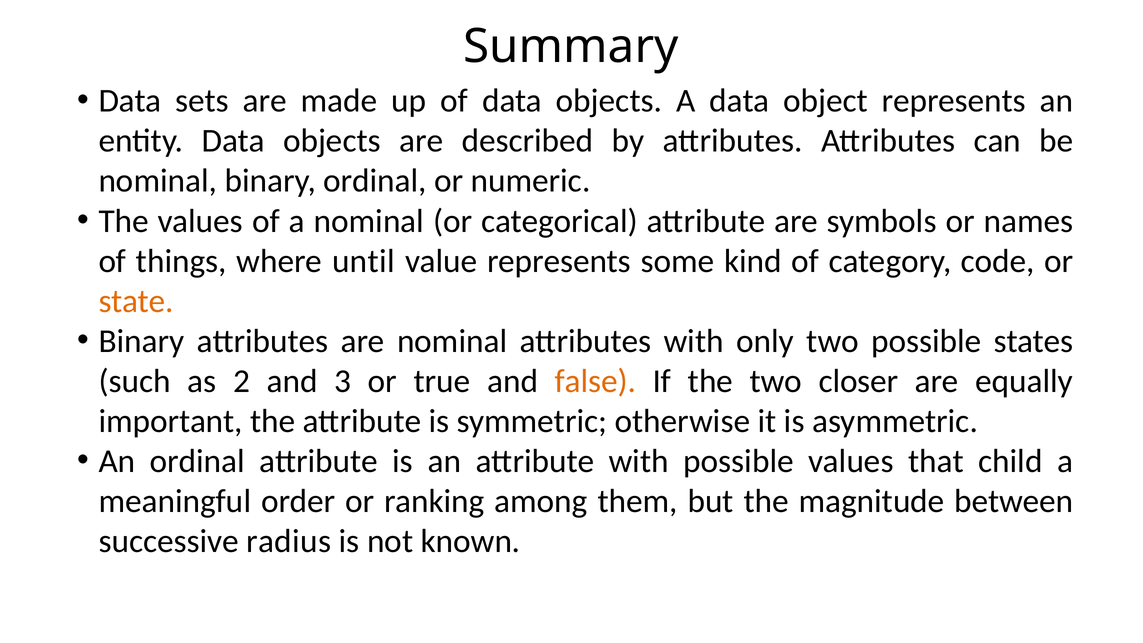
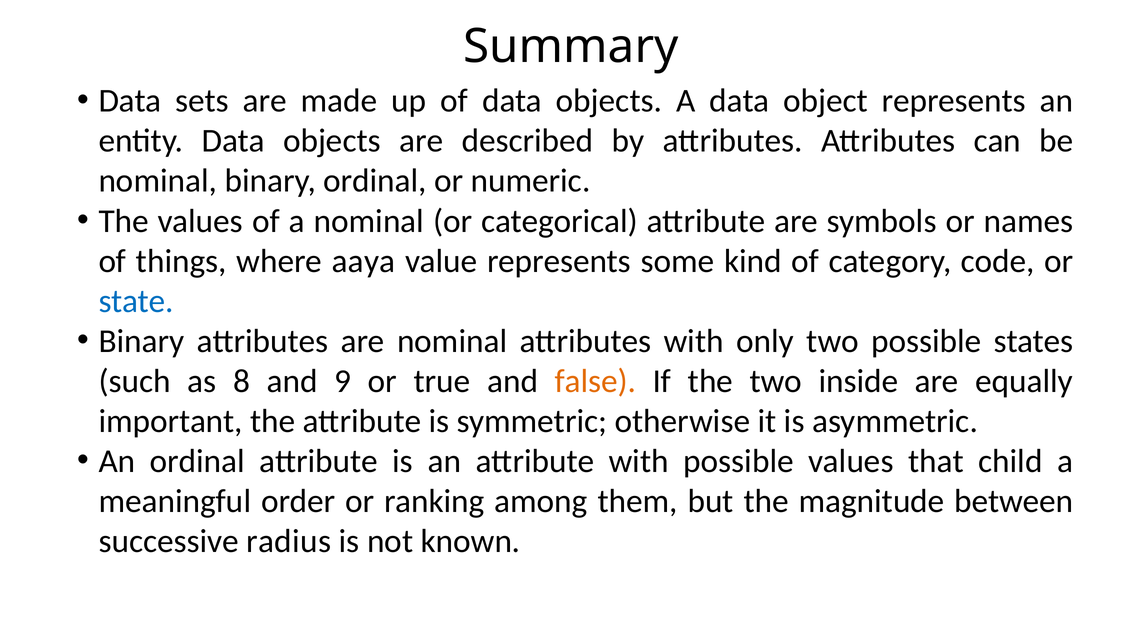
until: until -> aaya (363, 261)
state colour: orange -> blue (136, 301)
2: 2 -> 8 (242, 381)
3: 3 -> 9 (343, 381)
closer: closer -> inside (858, 381)
